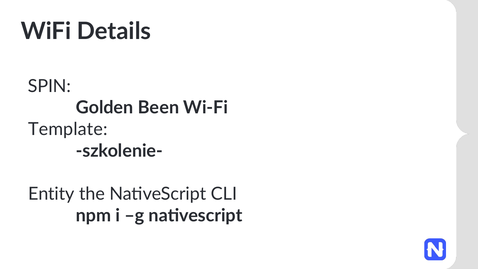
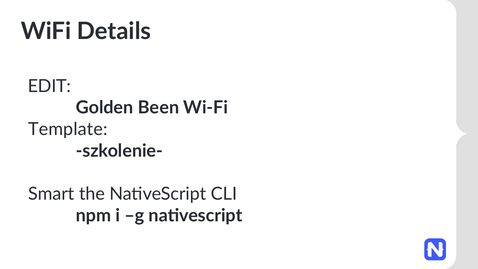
SPIN: SPIN -> EDIT (49, 86)
Entity: Entity -> Smart (51, 194)
